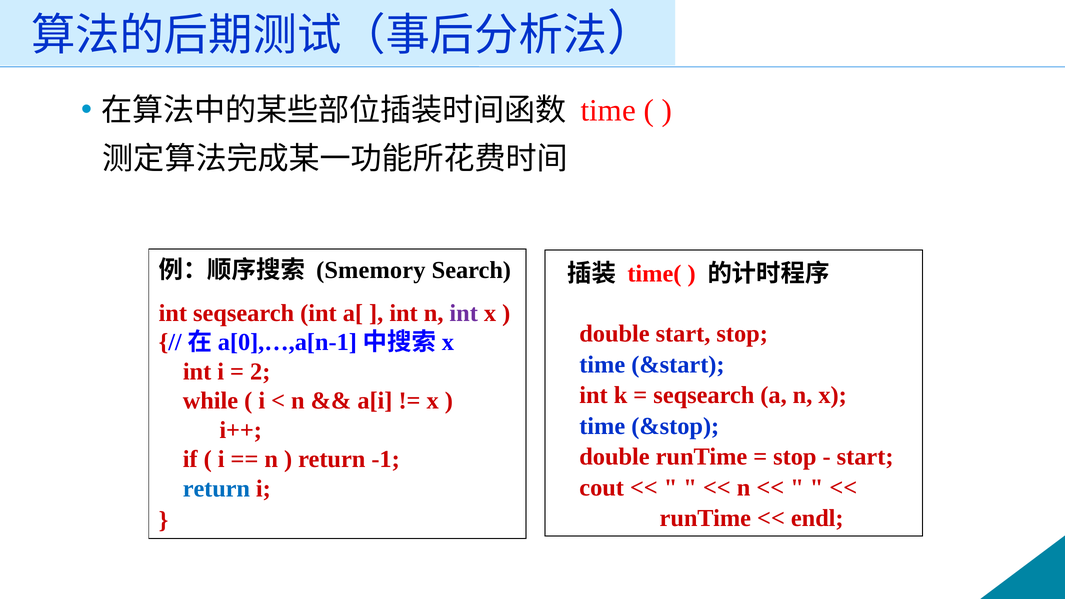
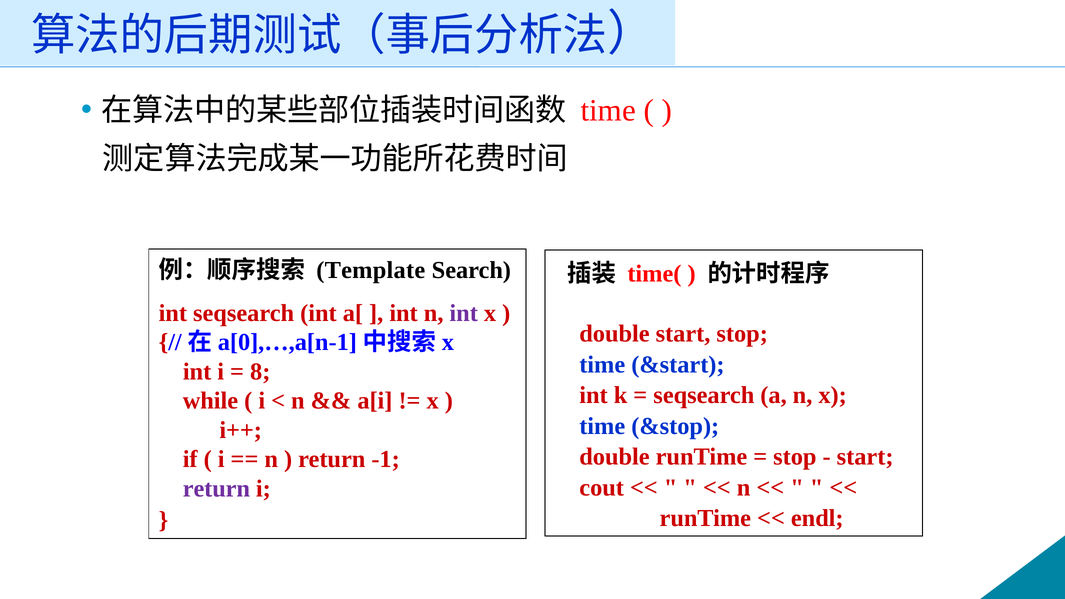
Smemory: Smemory -> Template (371, 270)
2: 2 -> 8 (260, 372)
return colour: blue -> purple (216, 489)
